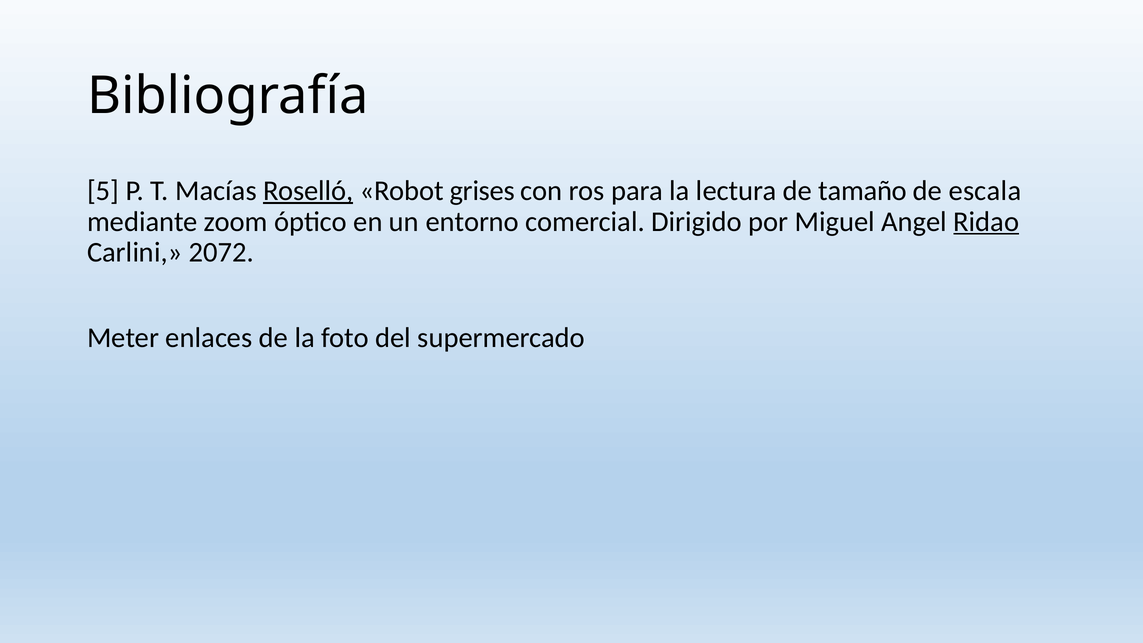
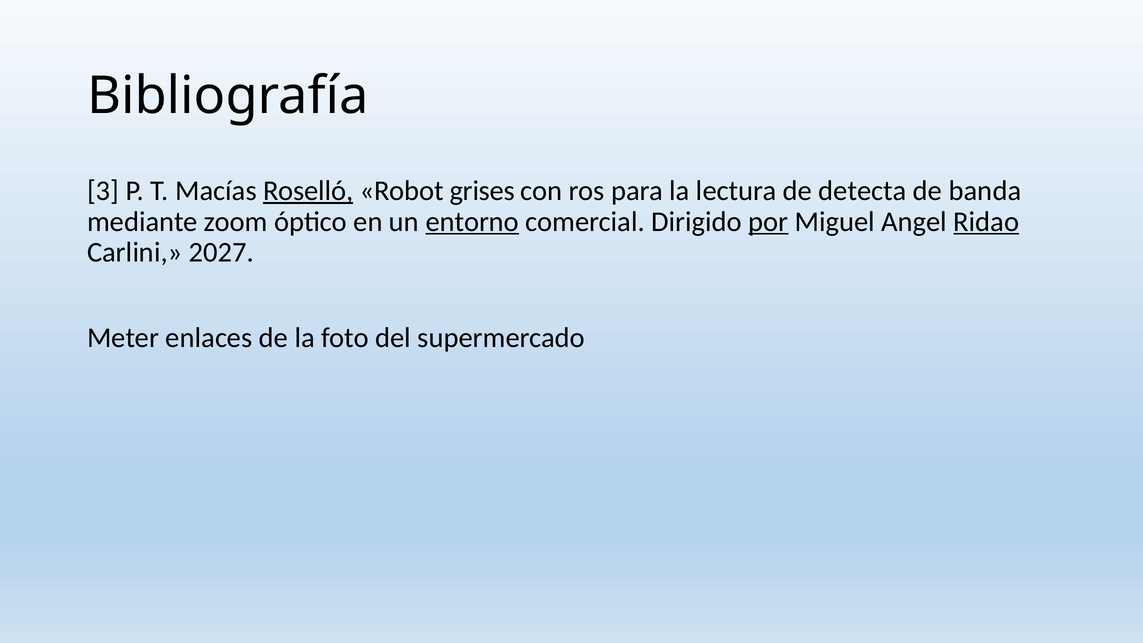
5: 5 -> 3 (103, 191)
tamaño: tamaño -> detecta (862, 191)
escala: escala -> banda (985, 191)
entorno underline: none -> present (472, 222)
por underline: none -> present (768, 222)
2072: 2072 -> 2027 (221, 252)
